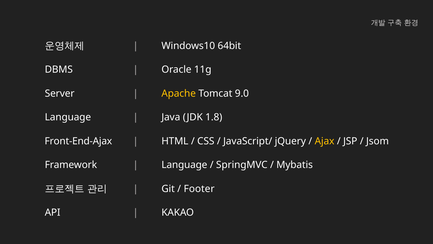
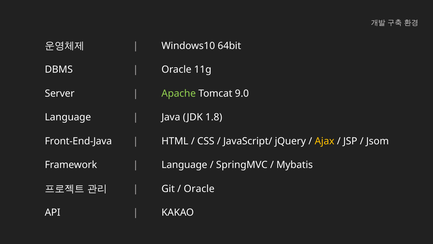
Apache colour: yellow -> light green (179, 93)
Front-End-Ajax: Front-End-Ajax -> Front-End-Java (78, 141)
Footer: Footer -> Oracle (199, 189)
